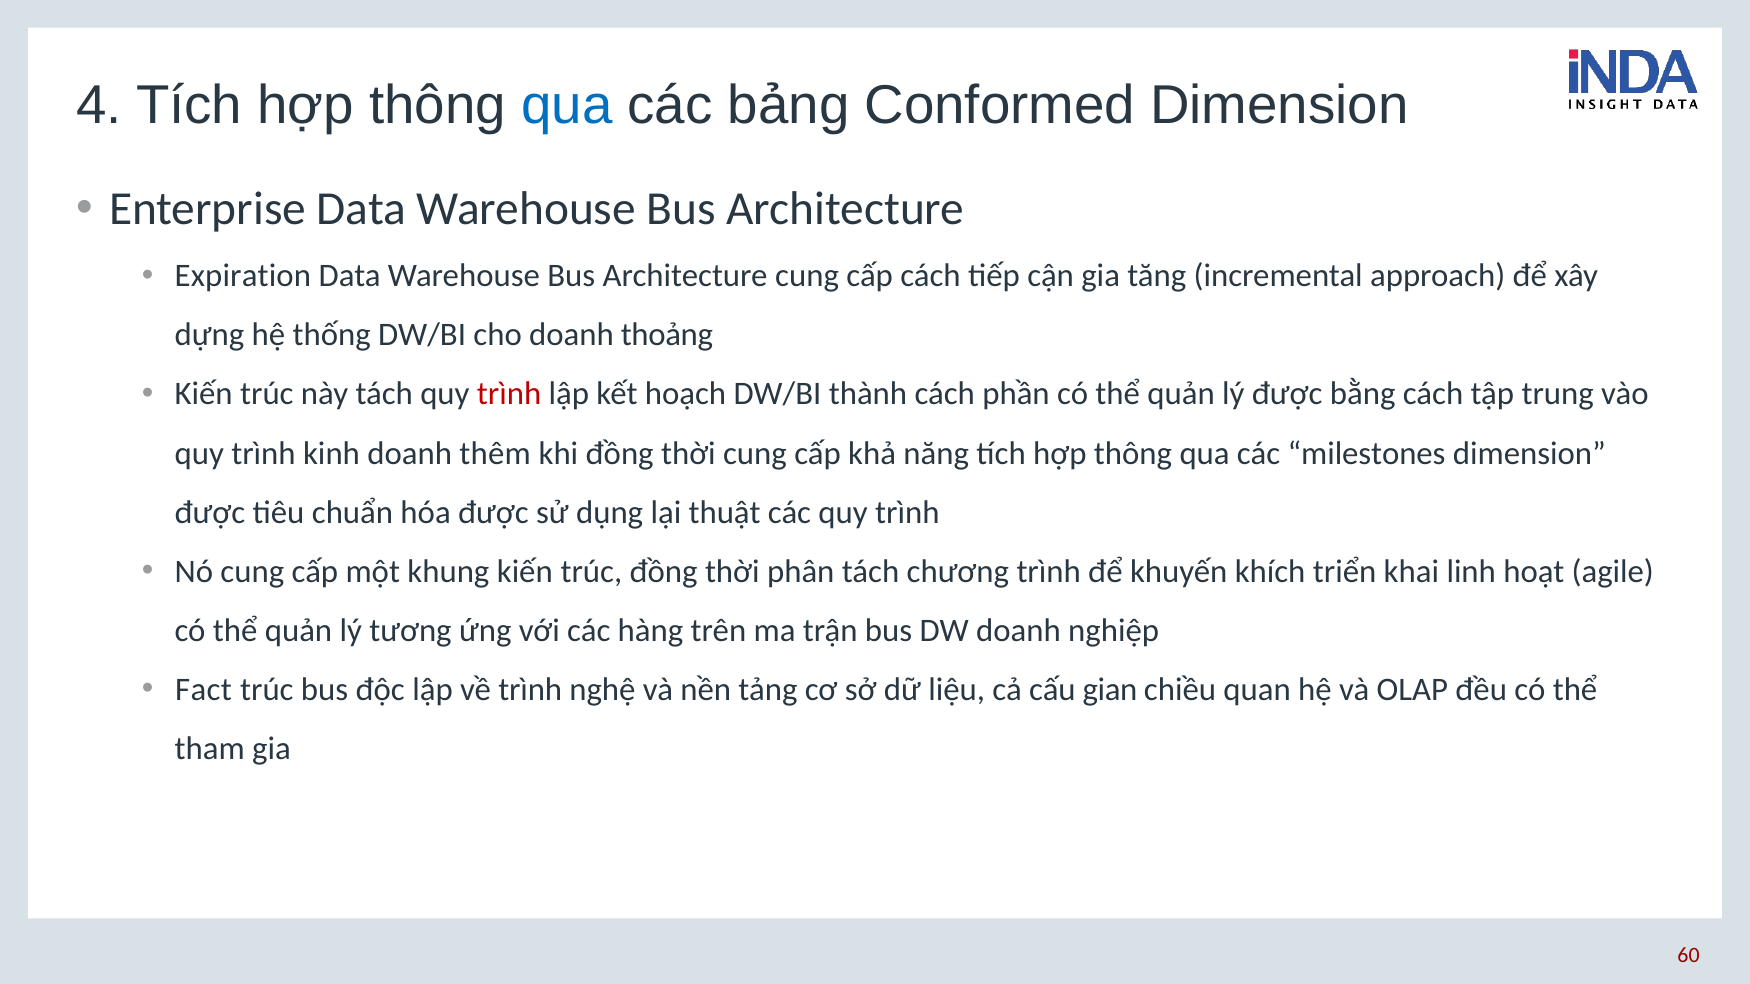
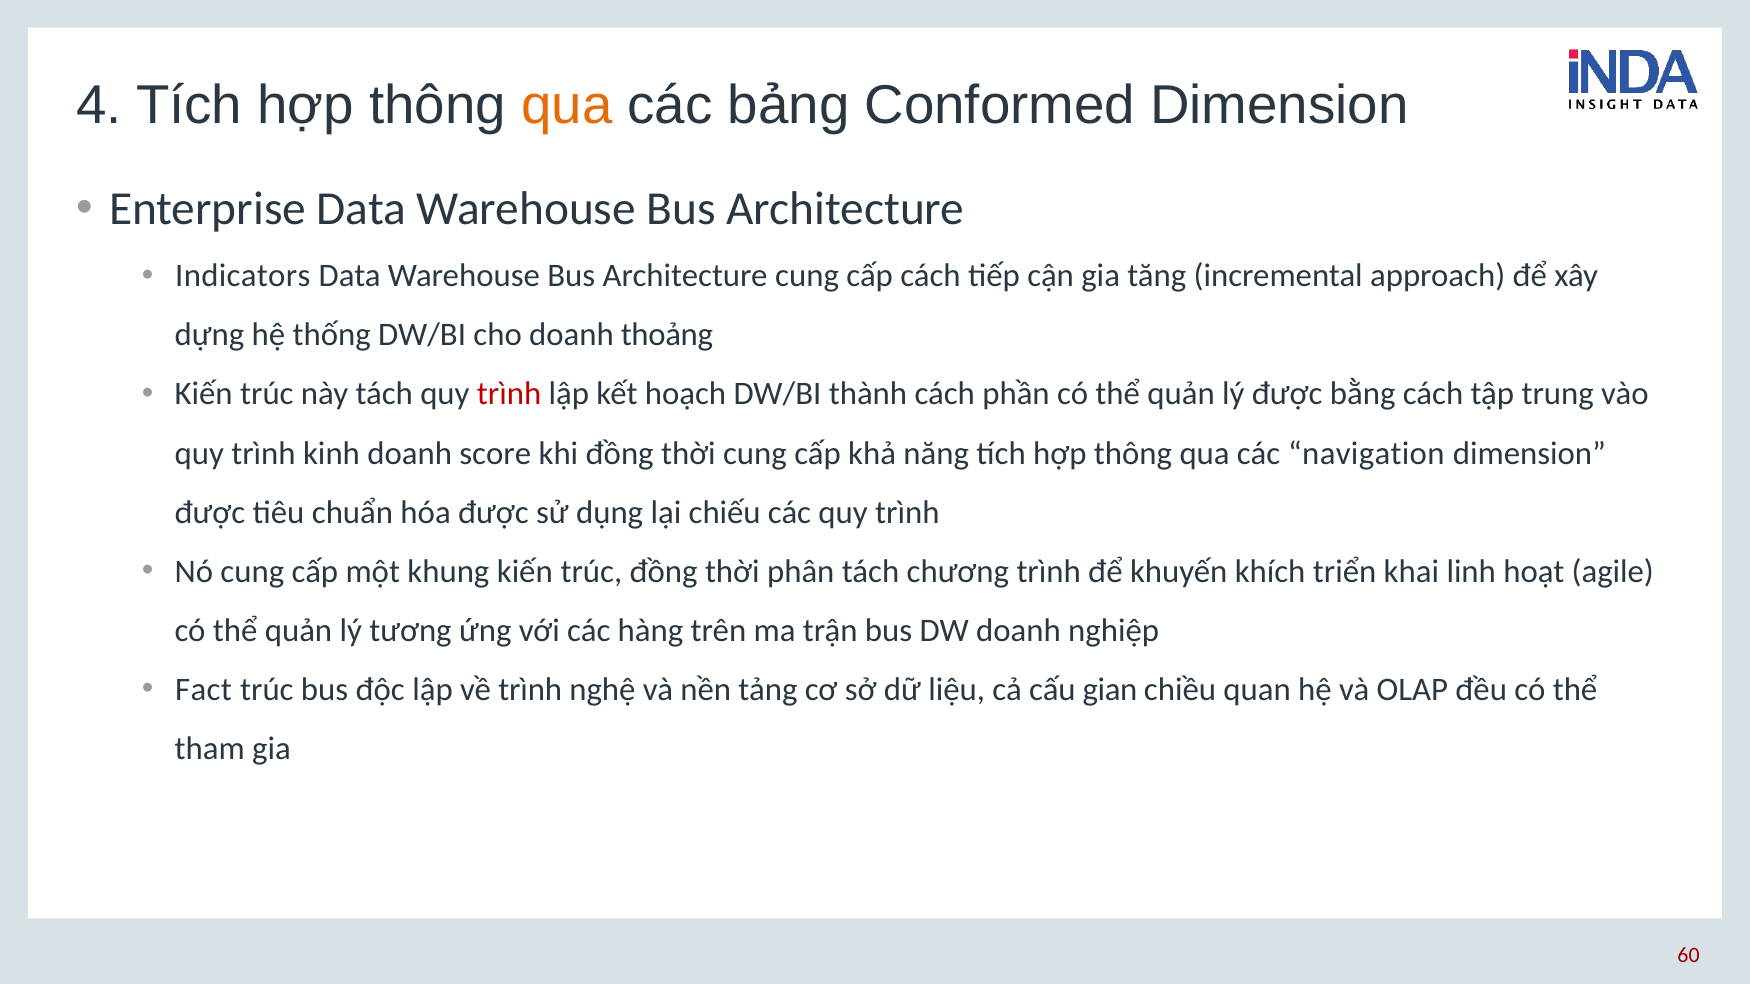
qua colour: blue -> orange (567, 105)
Expiration: Expiration -> Indicators (243, 276)
thêm: thêm -> score (495, 453)
milestones: milestones -> navigation (1366, 453)
thuật: thuật -> chiếu (725, 512)
